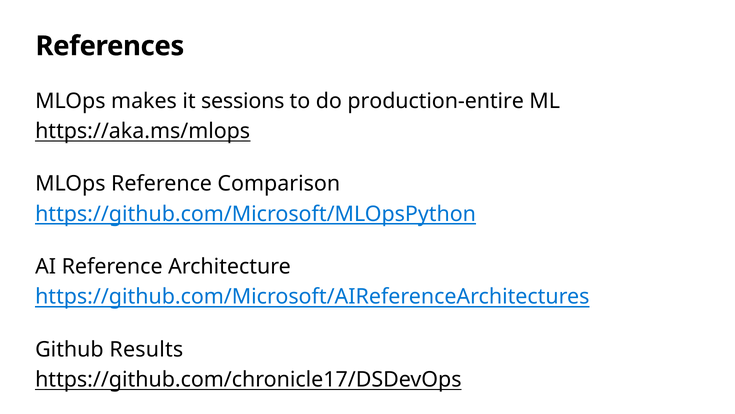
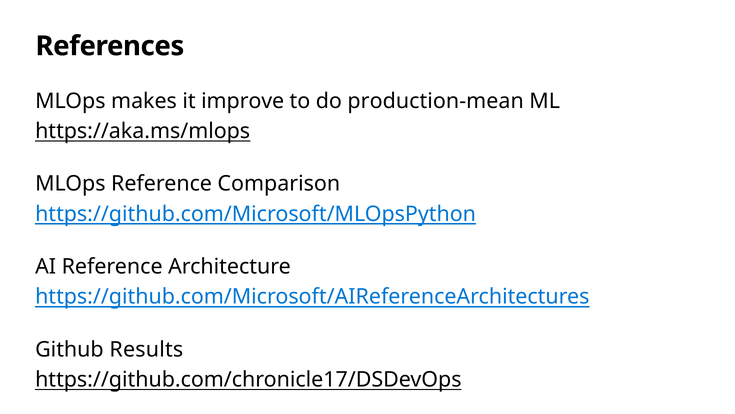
sessions: sessions -> improve (243, 101)
production-entire: production-entire -> production-mean (436, 101)
